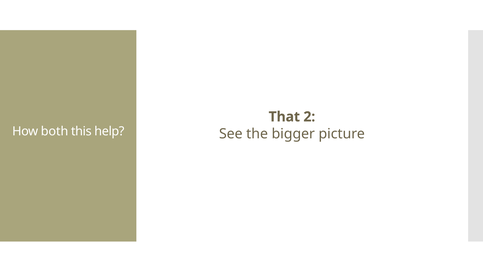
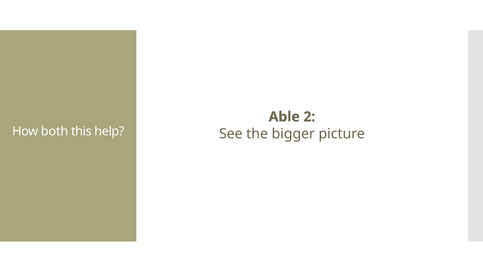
That: That -> Able (284, 117)
